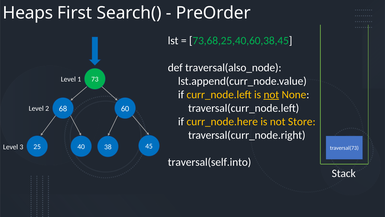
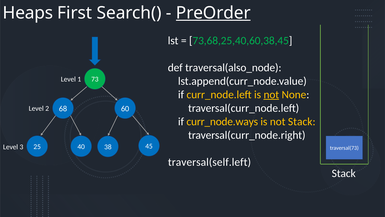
PreOrder underline: none -> present (213, 13)
curr_node.here: curr_node.here -> curr_node.ways (222, 121)
not Store: Store -> Stack (302, 121)
traversal(self.into: traversal(self.into -> traversal(self.left (209, 162)
